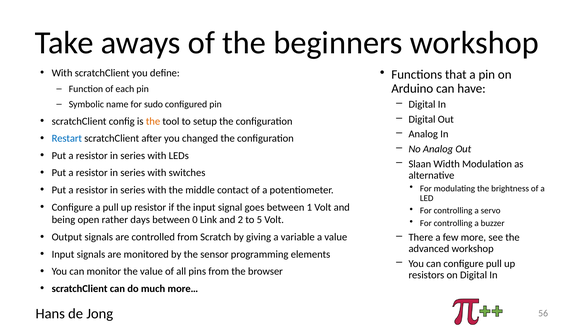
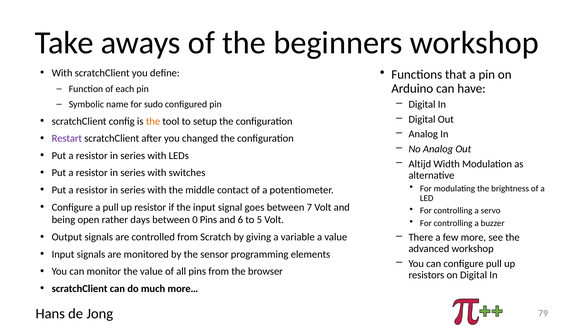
Restart colour: blue -> purple (67, 138)
Slaan: Slaan -> Altijd (420, 164)
1: 1 -> 7 (309, 207)
0 Link: Link -> Pins (208, 220)
2: 2 -> 6 (240, 220)
56: 56 -> 79 (543, 313)
